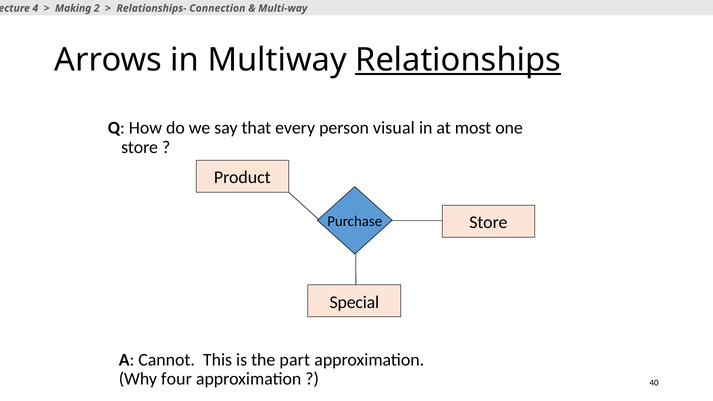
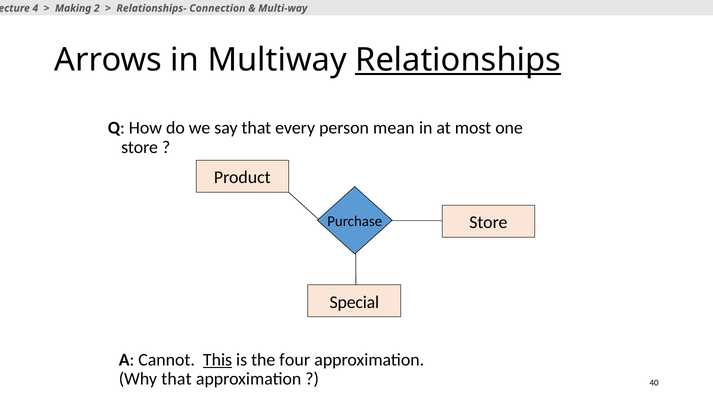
visual: visual -> mean (394, 128)
This underline: none -> present (218, 360)
part: part -> four (295, 360)
Why four: four -> that (176, 379)
